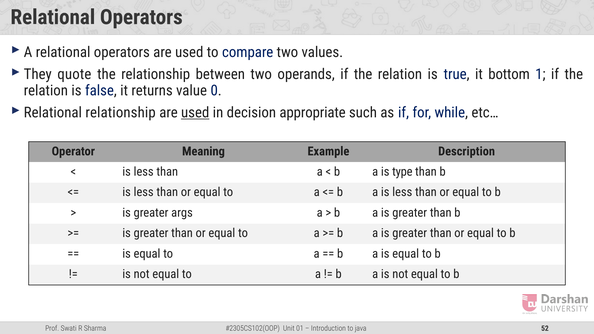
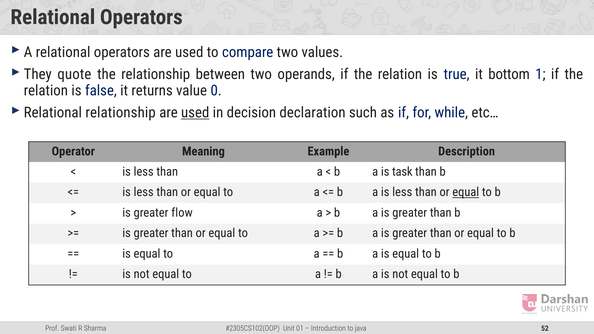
appropriate: appropriate -> declaration (312, 113)
type: type -> task (402, 172)
equal underline: none -> present (466, 192)
args: args -> flow (182, 213)
